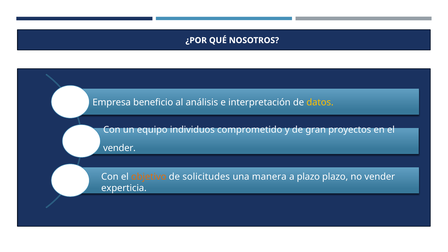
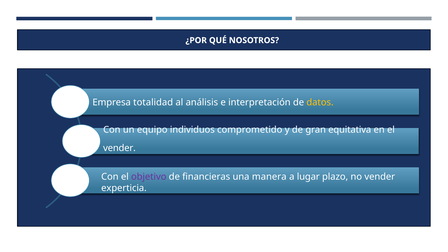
beneficio: beneficio -> totalidad (153, 102)
proyectos: proyectos -> equitativa (350, 130)
objetivo colour: orange -> purple (149, 177)
solicitudes: solicitudes -> financieras (206, 177)
a plazo: plazo -> lugar (308, 177)
